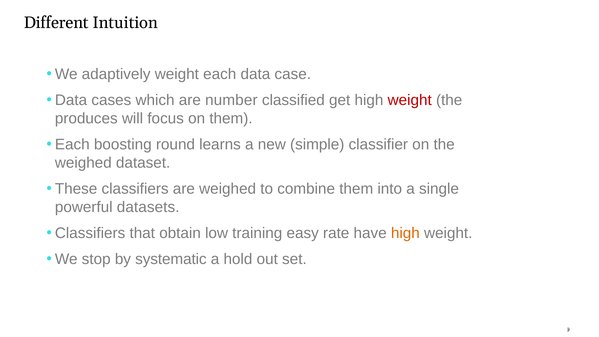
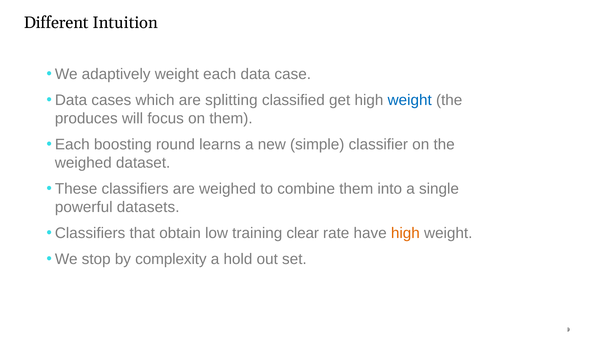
number: number -> splitting (231, 100)
weight colour: red -> blue (410, 100)
easy: easy -> clear (303, 233)
systematic: systematic -> complexity (171, 259)
